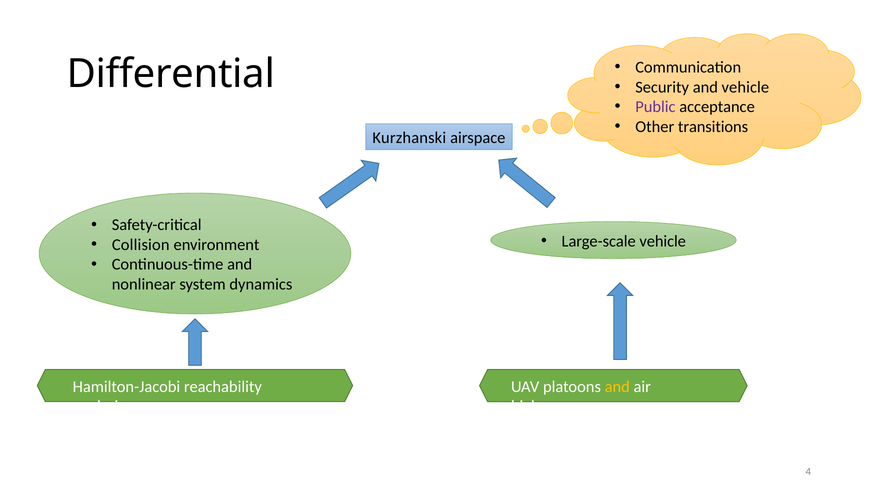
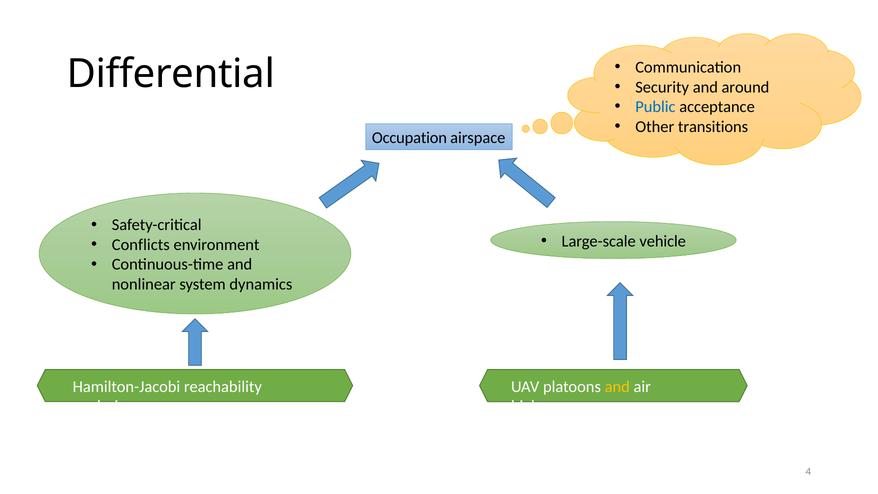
and vehicle: vehicle -> around (745, 87)
Public colour: purple -> blue (655, 107)
Kurzhanski: Kurzhanski -> Occupation (409, 138)
Collision: Collision -> Conflicts (141, 245)
